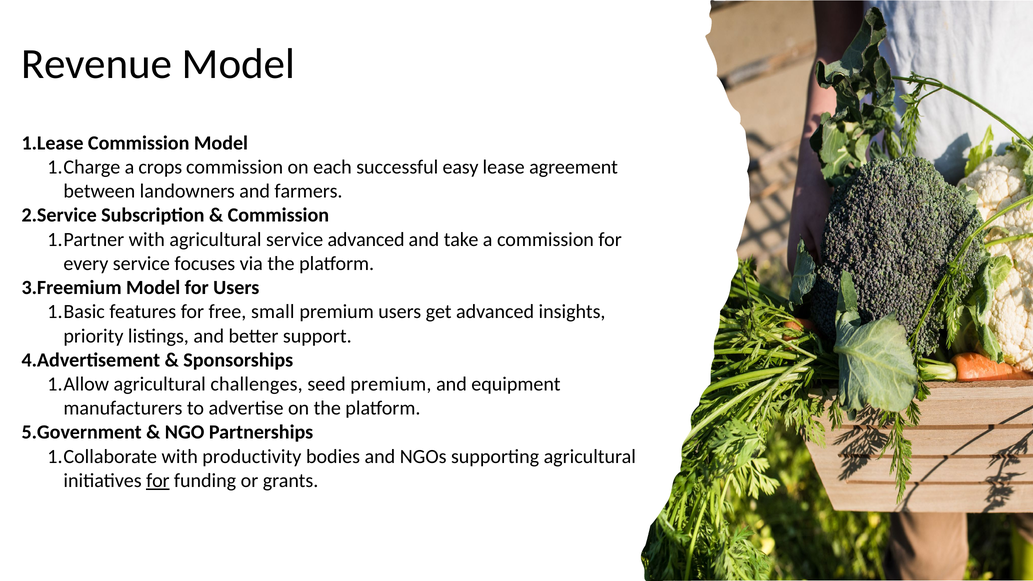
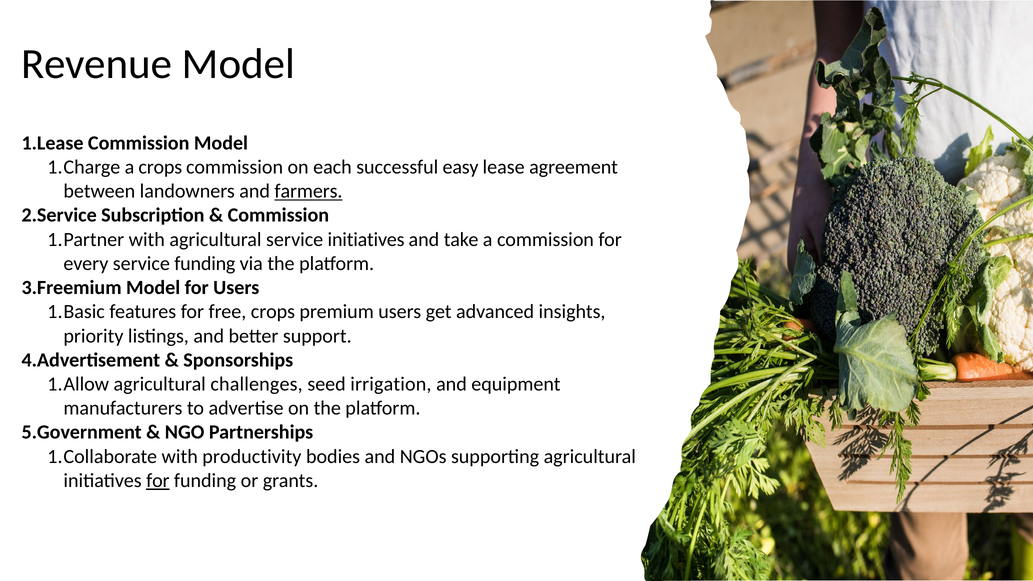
farmers underline: none -> present (308, 191)
service advanced: advanced -> initiatives (366, 239)
service focuses: focuses -> funding (205, 264)
free small: small -> crops (273, 312)
seed premium: premium -> irrigation (391, 384)
